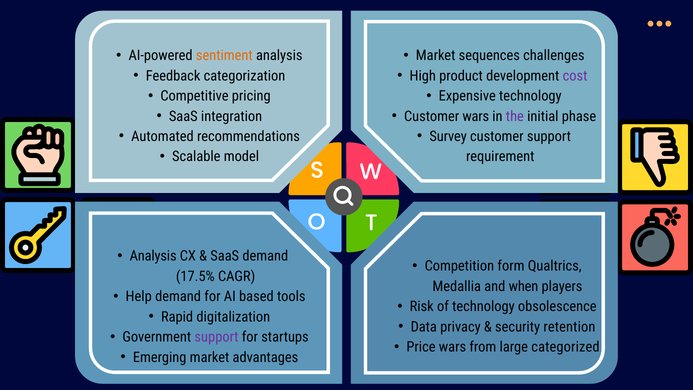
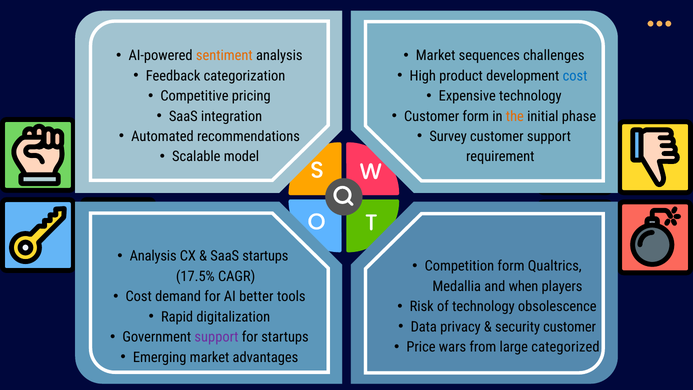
cost colour: purple -> blue (575, 76)
Customer wars: wars -> form (476, 116)
the colour: purple -> orange (515, 116)
SaaS demand: demand -> startups (265, 256)
Help: Help -> Cost (139, 296)
based: based -> better (256, 296)
security retention: retention -> customer (570, 327)
